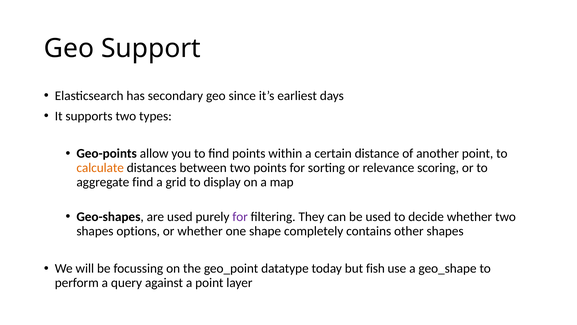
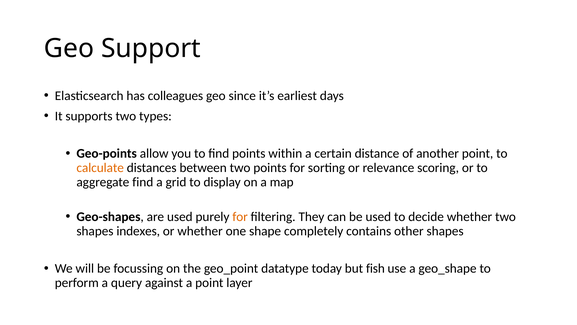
secondary: secondary -> colleagues (175, 96)
for colour: purple -> orange (240, 216)
options: options -> indexes (138, 231)
